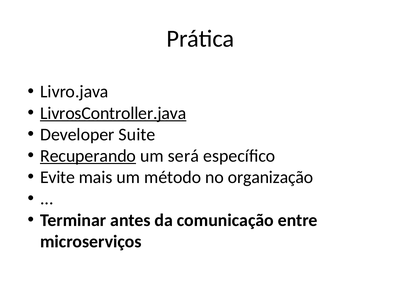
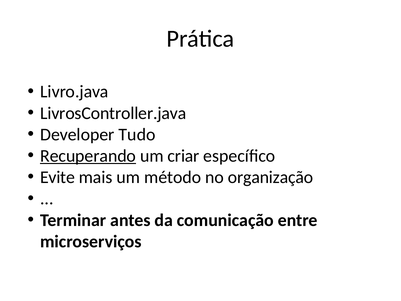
LivrosController.java underline: present -> none (113, 113)
Suite: Suite -> Tudo (137, 134)
será: será -> criar (184, 156)
